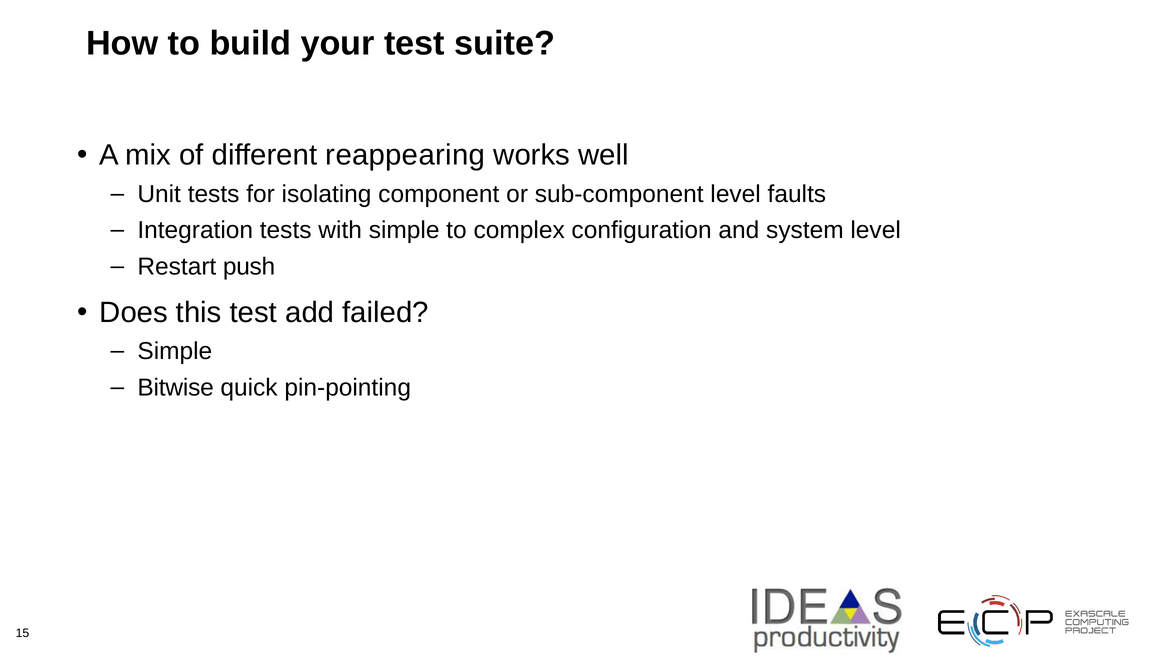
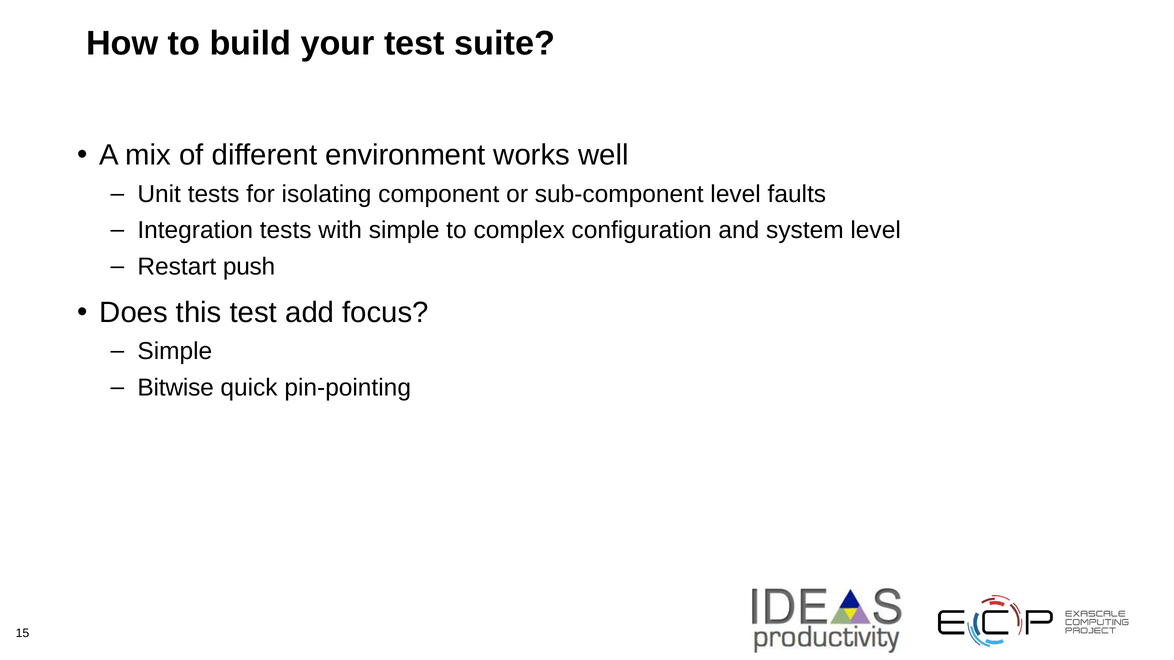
reappearing: reappearing -> environment (405, 155)
failed: failed -> focus (386, 313)
